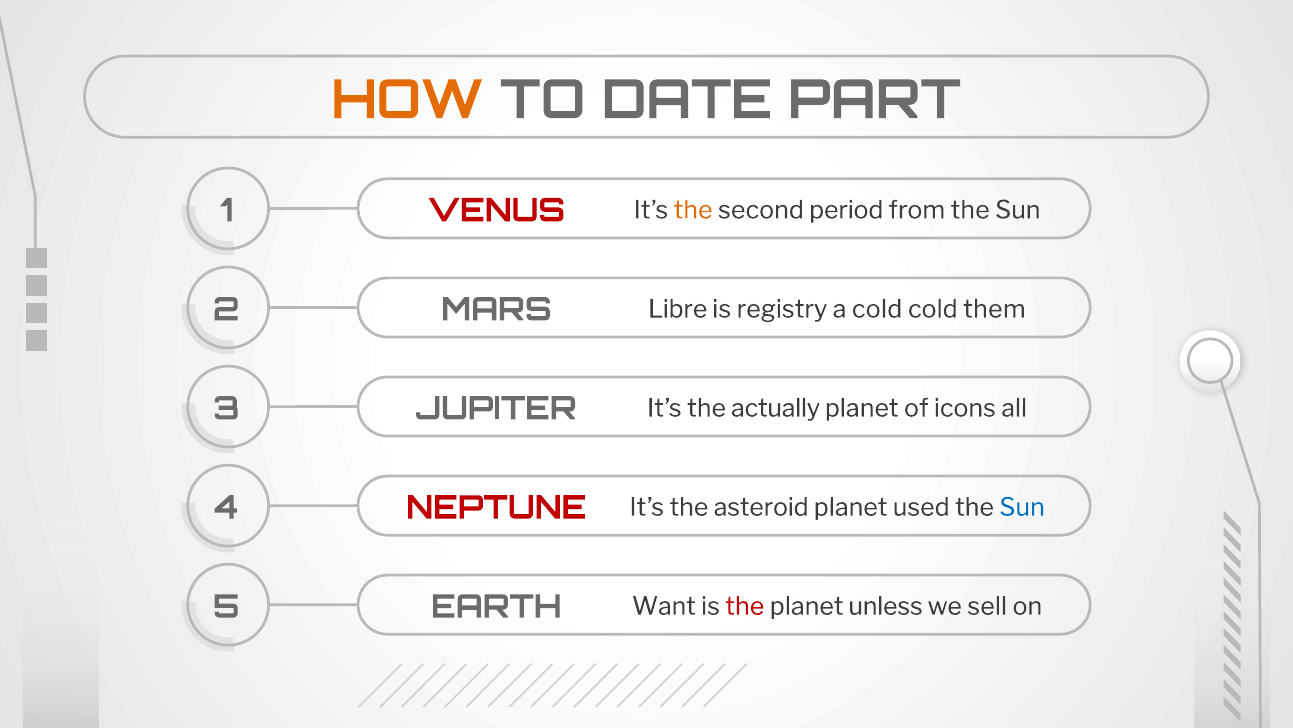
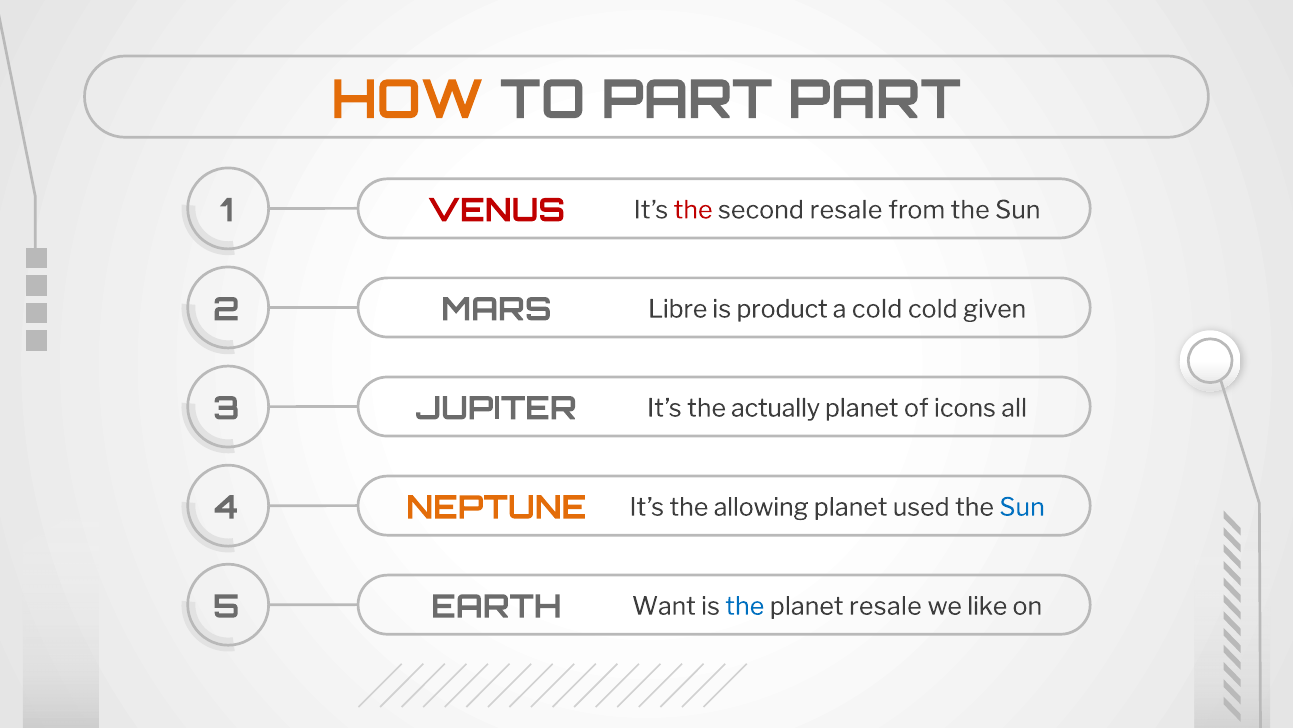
TO DATE: DATE -> PART (687, 100)
the colour: orange -> red (693, 210)
second period: period -> resale (846, 210)
registry: registry -> product (782, 309)
them: them -> given (995, 309)
NEPTUNE colour: red -> orange (496, 507)
asteroid: asteroid -> allowing (761, 507)
the colour: red -> blue (745, 606)
planet unless: unless -> resale (885, 606)
sell: sell -> like (987, 606)
